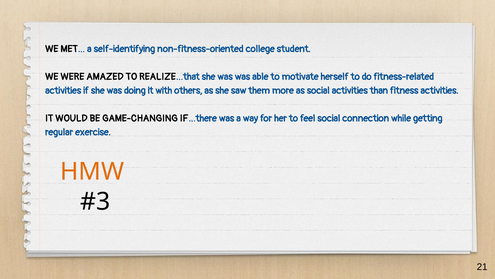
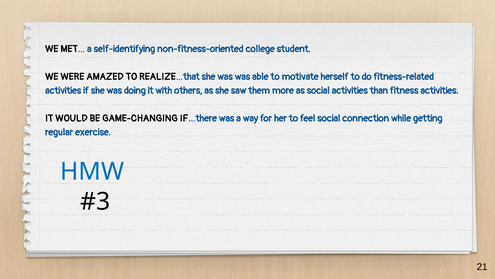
HMW colour: orange -> blue (92, 171)
